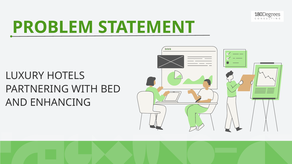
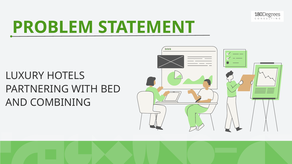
ENHANCING: ENHANCING -> COMBINING (60, 103)
